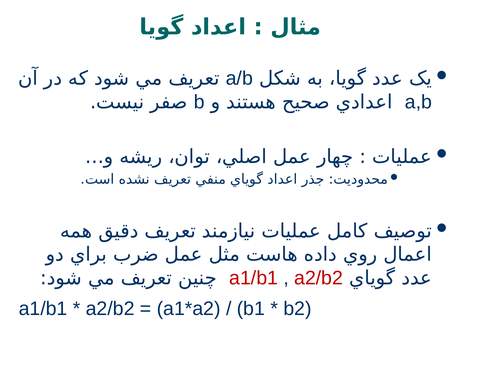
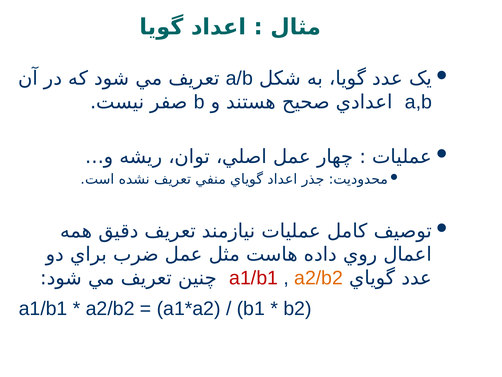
a2/b2 colour: red -> orange (319, 278)
